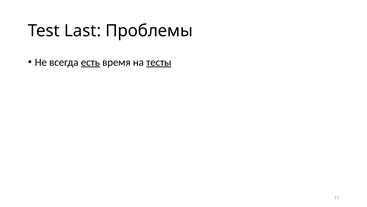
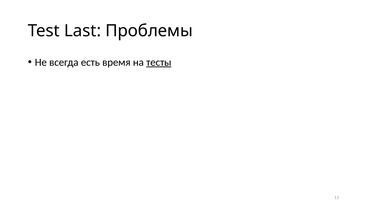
есть underline: present -> none (90, 62)
